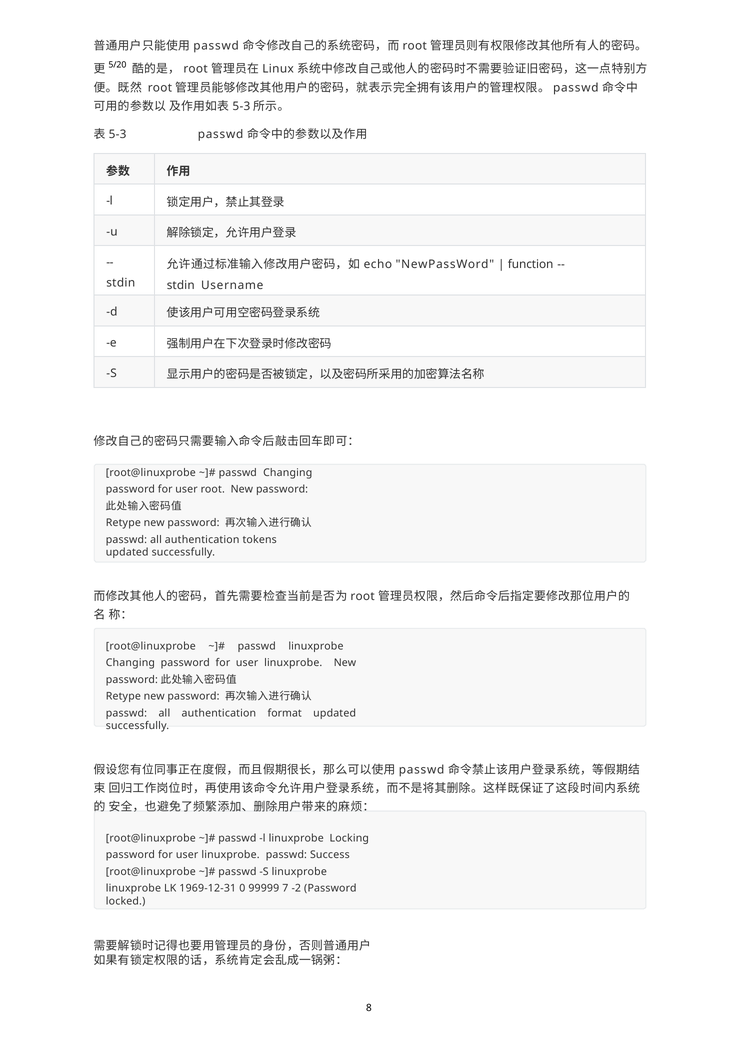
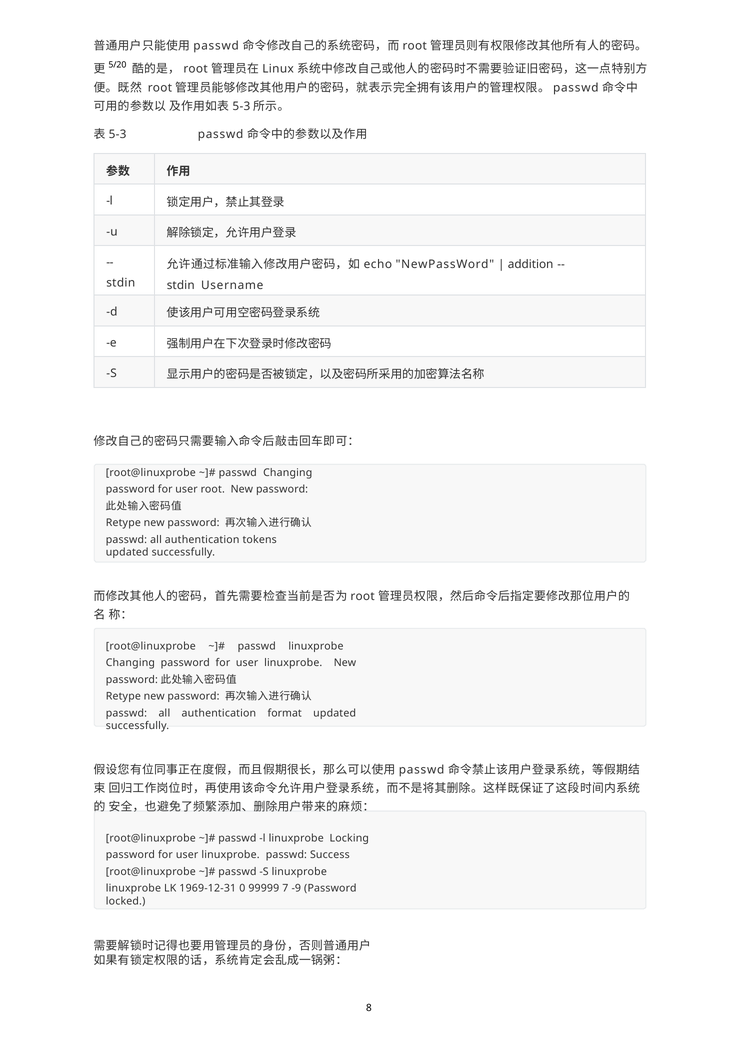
function: function -> addition (531, 264)
-2: -2 -> -9 (296, 888)
